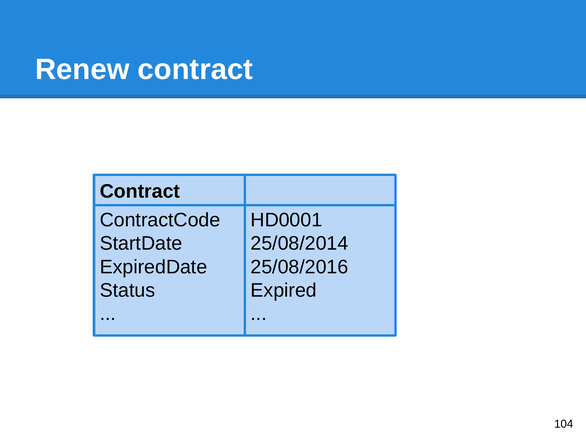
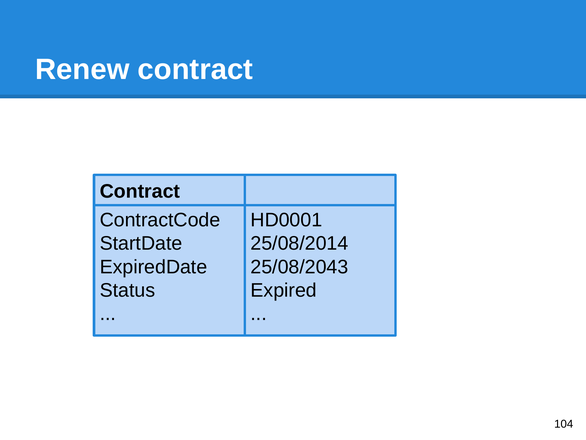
25/08/2016: 25/08/2016 -> 25/08/2043 (299, 267)
